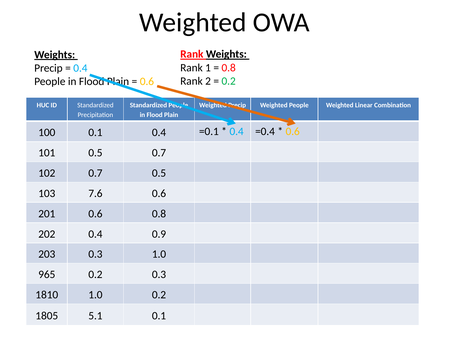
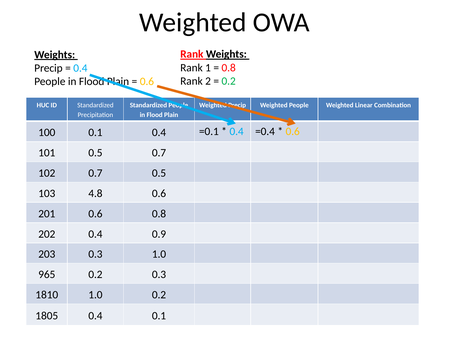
7.6: 7.6 -> 4.8 (95, 193)
1805 5.1: 5.1 -> 0.4 (95, 316)
